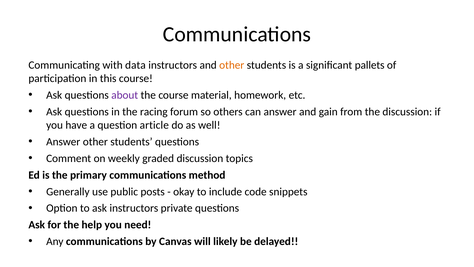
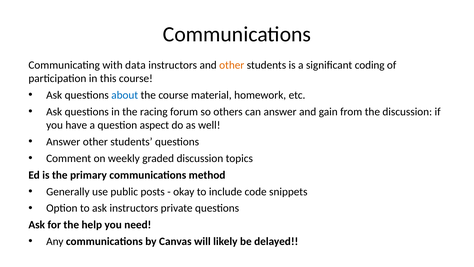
pallets: pallets -> coding (370, 65)
about colour: purple -> blue (125, 95)
article: article -> aspect (154, 125)
